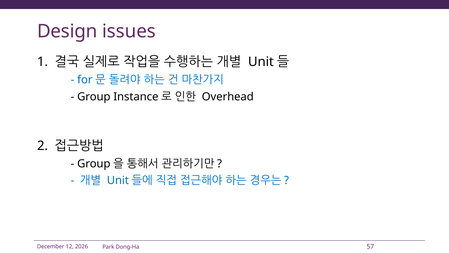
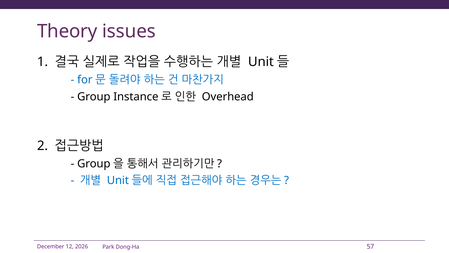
Design: Design -> Theory (67, 31)
